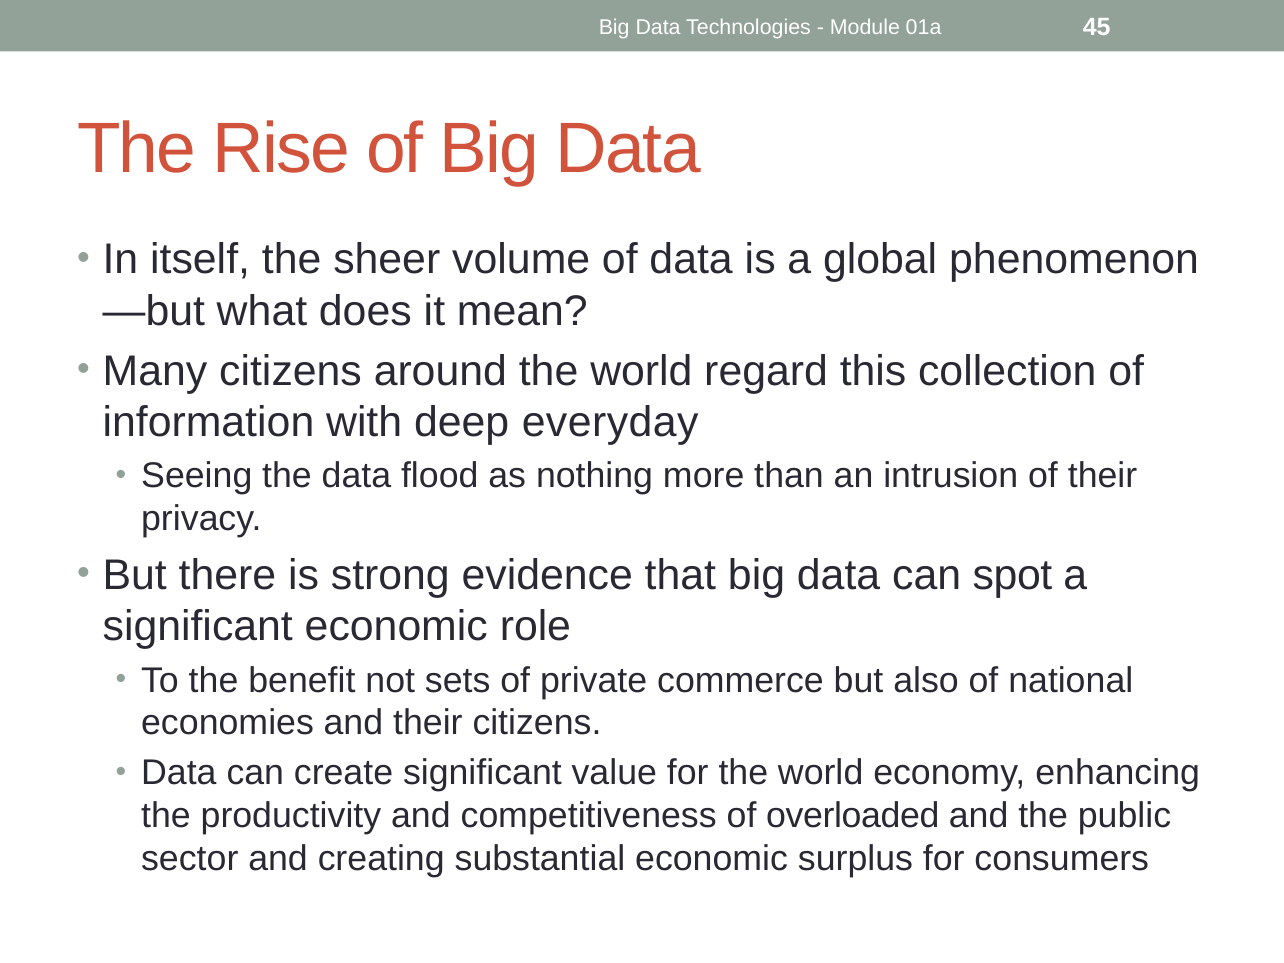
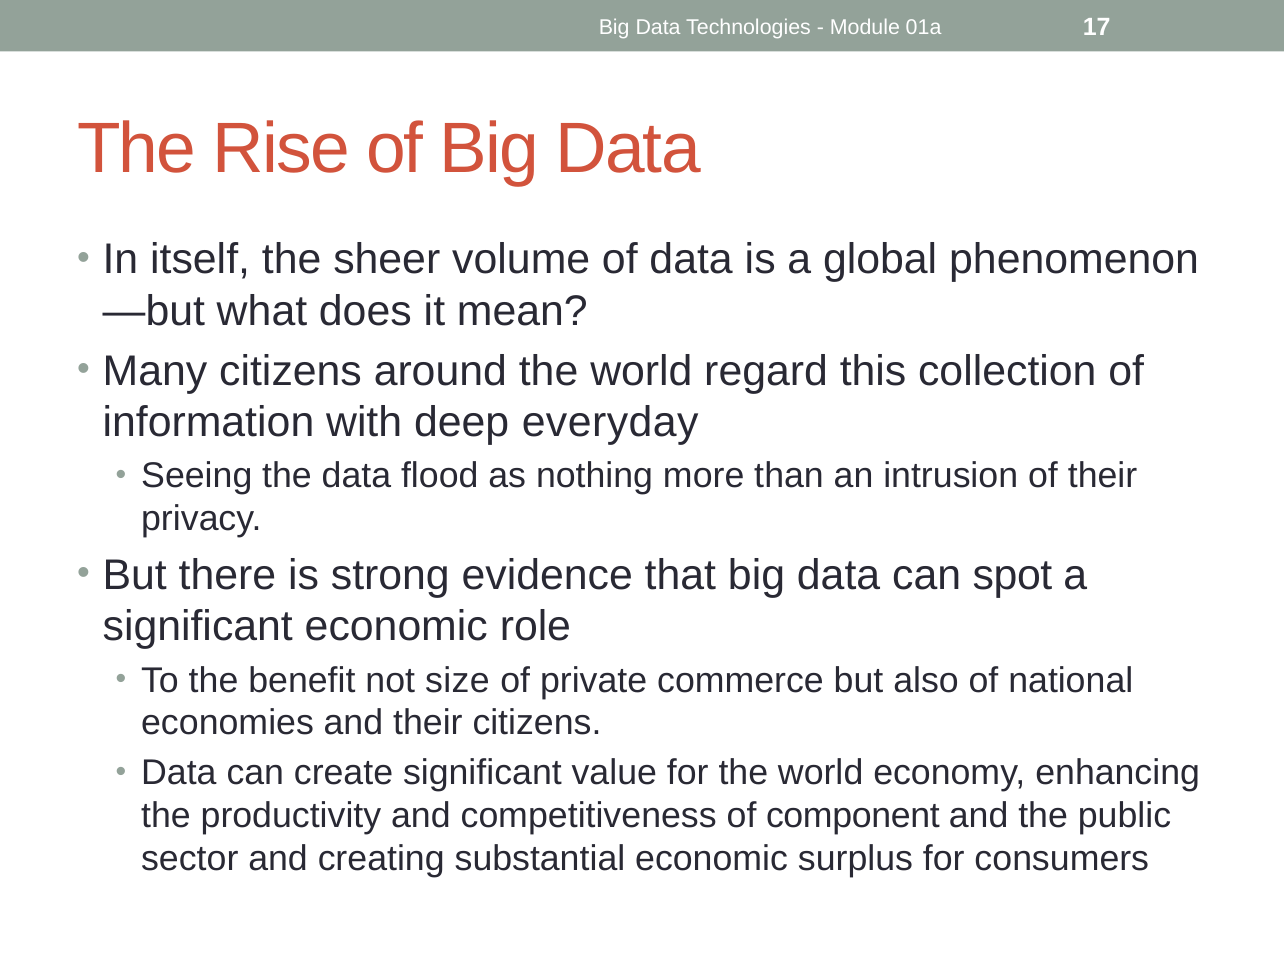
45: 45 -> 17 (1097, 27)
sets: sets -> size (458, 680)
overloaded: overloaded -> component (853, 816)
